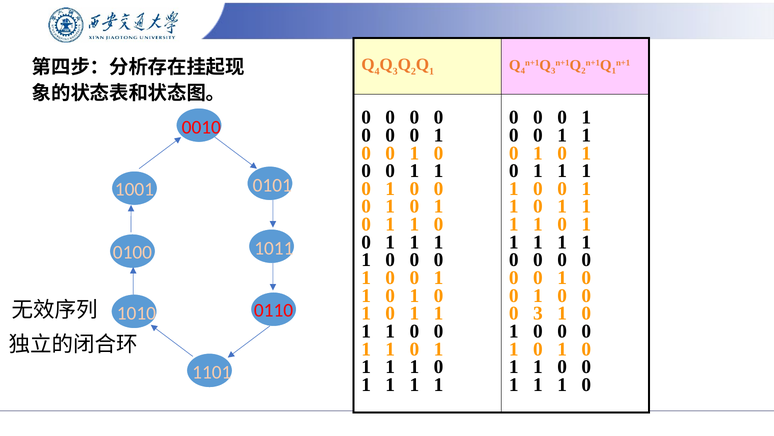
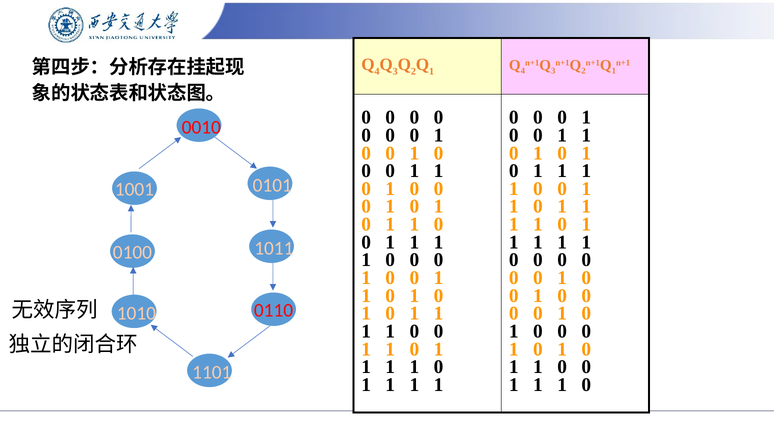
3: 3 -> 0 (538, 313)
